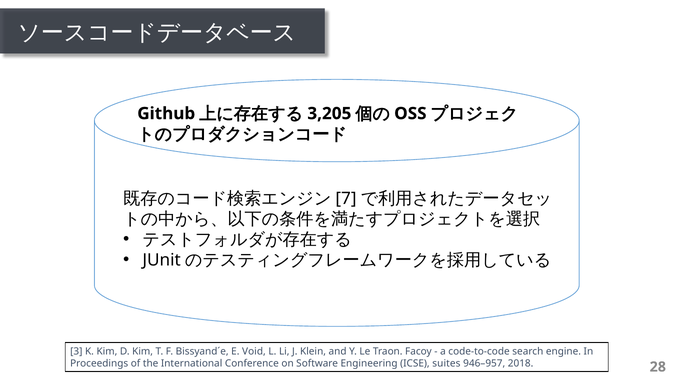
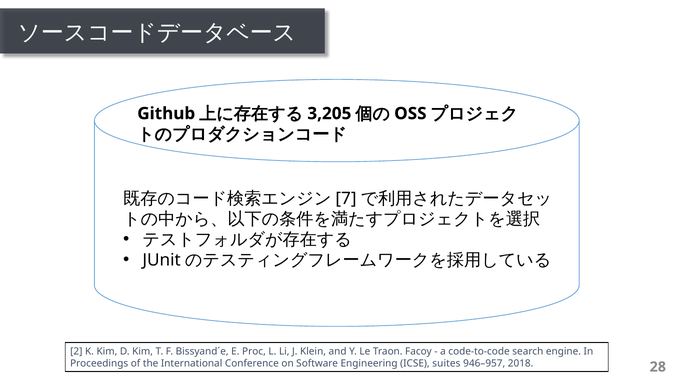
3: 3 -> 2 (76, 352)
Void: Void -> Proc (254, 352)
